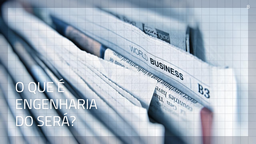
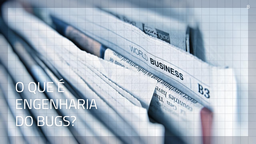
SERÁ: SERÁ -> BUGS (57, 121)
